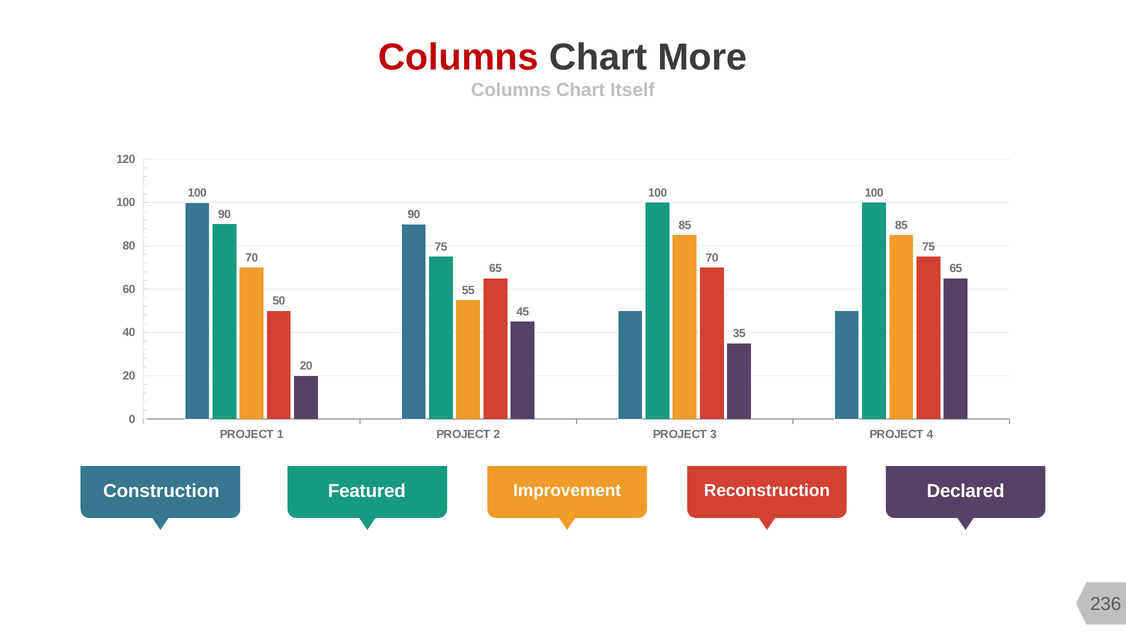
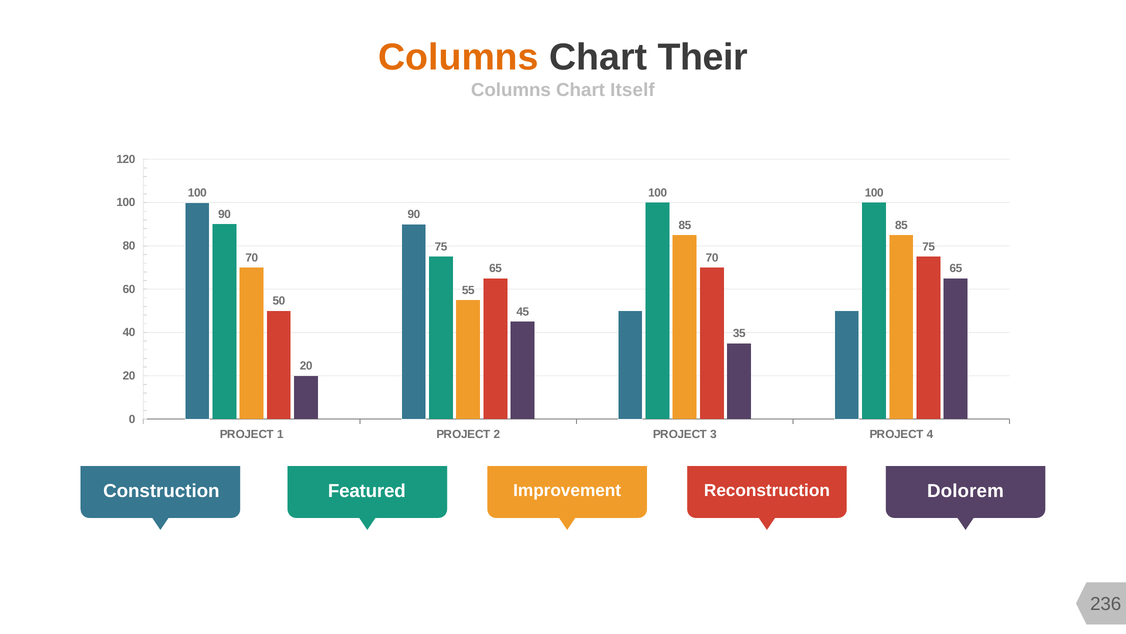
Columns colour: red -> orange (458, 57)
More: More -> Their (703, 57)
Declared: Declared -> Dolorem (965, 491)
